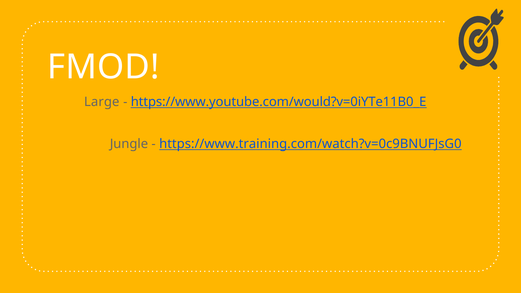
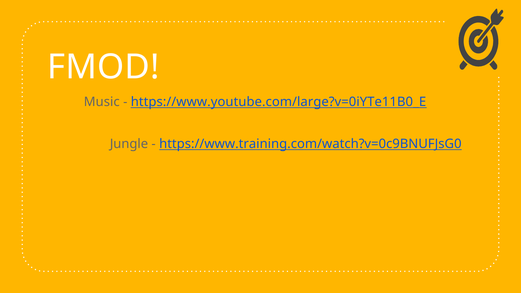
Large: Large -> Music (102, 102)
https://www.youtube.com/would?v=0iYTe11B0_E: https://www.youtube.com/would?v=0iYTe11B0_E -> https://www.youtube.com/large?v=0iYTe11B0_E (278, 102)
